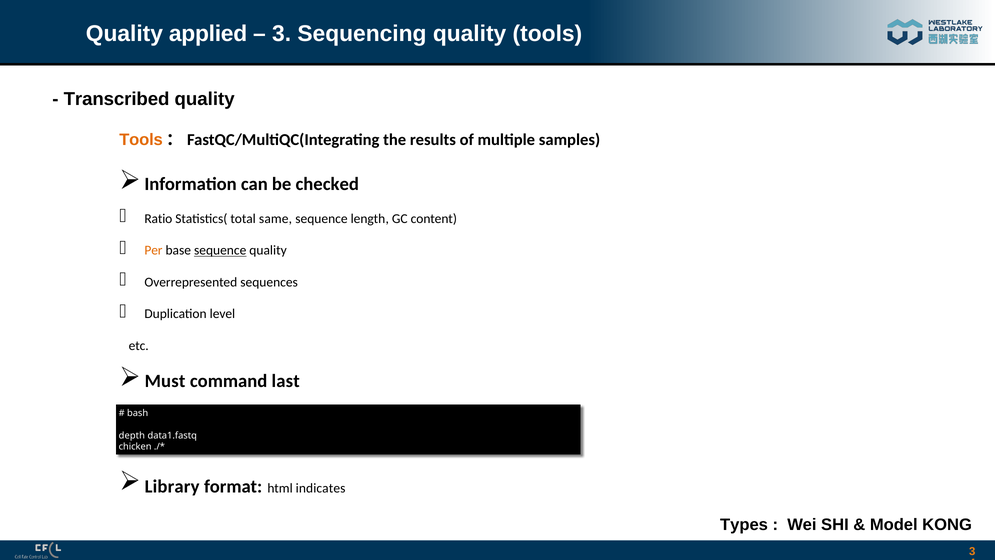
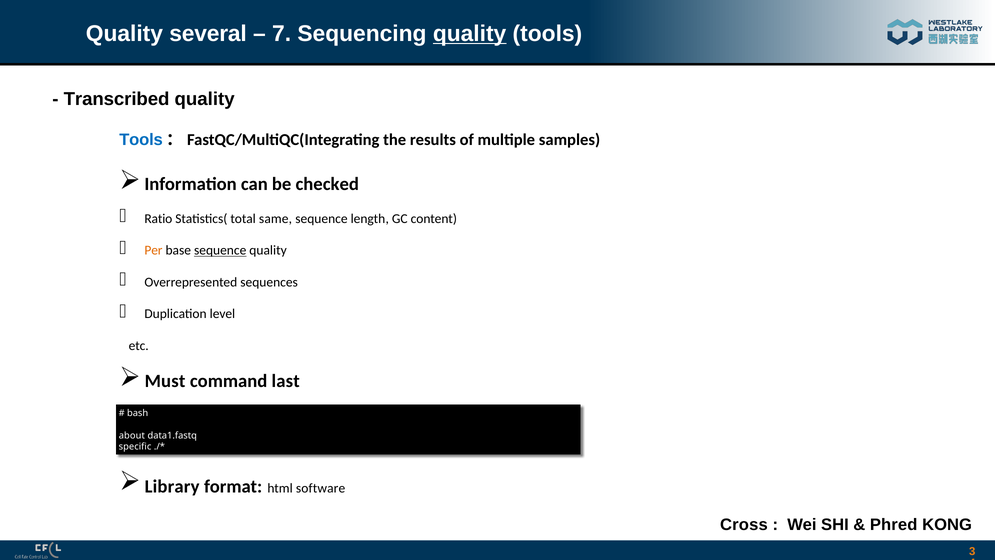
applied: applied -> several (208, 34)
3: 3 -> 7 (282, 34)
quality underline: none -> present (470, 34)
Tools colour: orange -> blue (141, 140)
depth: depth -> about (132, 435)
chicken: chicken -> specific (135, 447)
indicates: indicates -> software (321, 488)
Types: Types -> Cross (744, 524)
Model: Model -> Phred (894, 524)
